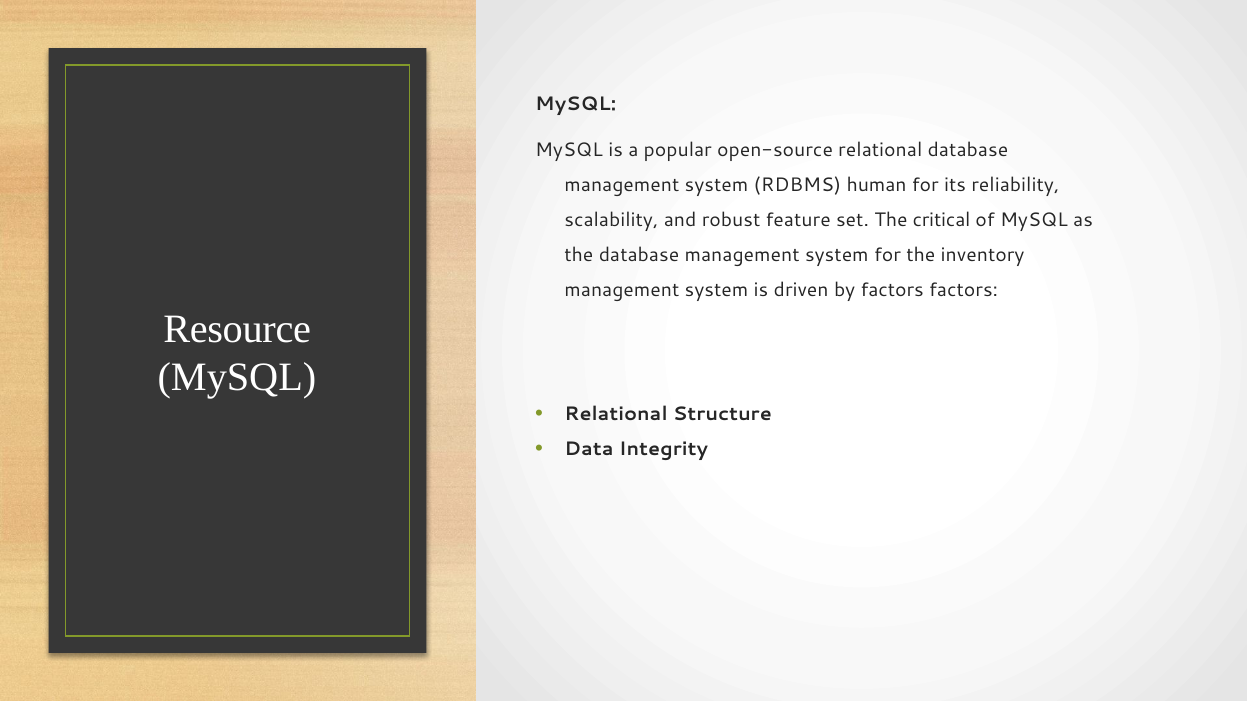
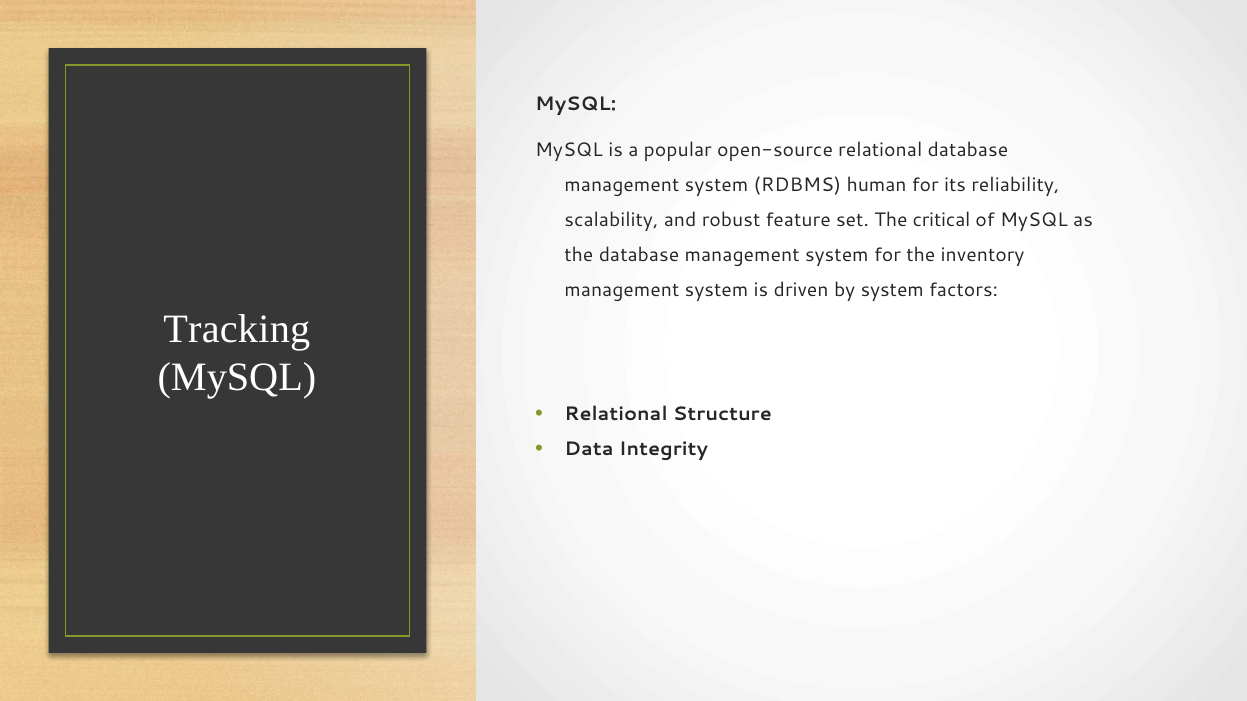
by factors: factors -> system (892, 291)
Resource: Resource -> Tracking (237, 329)
